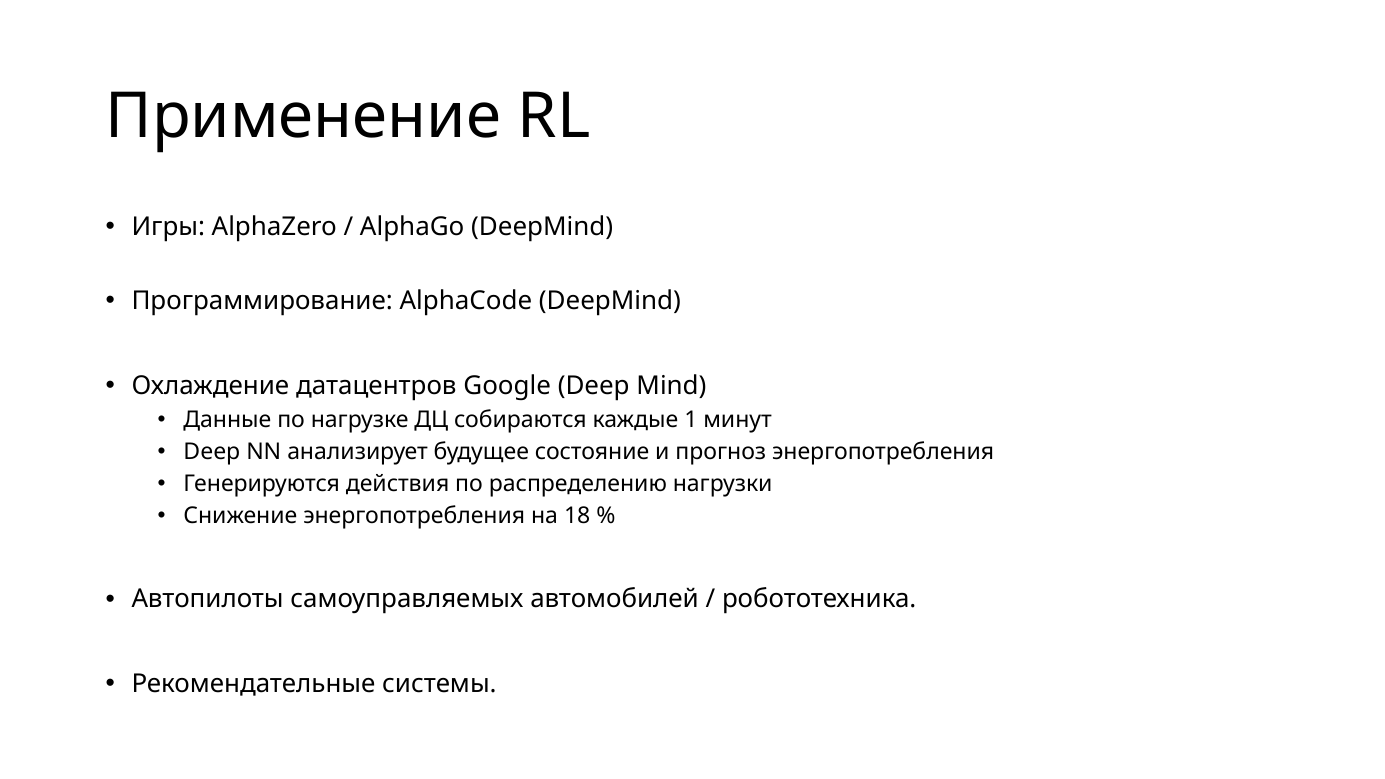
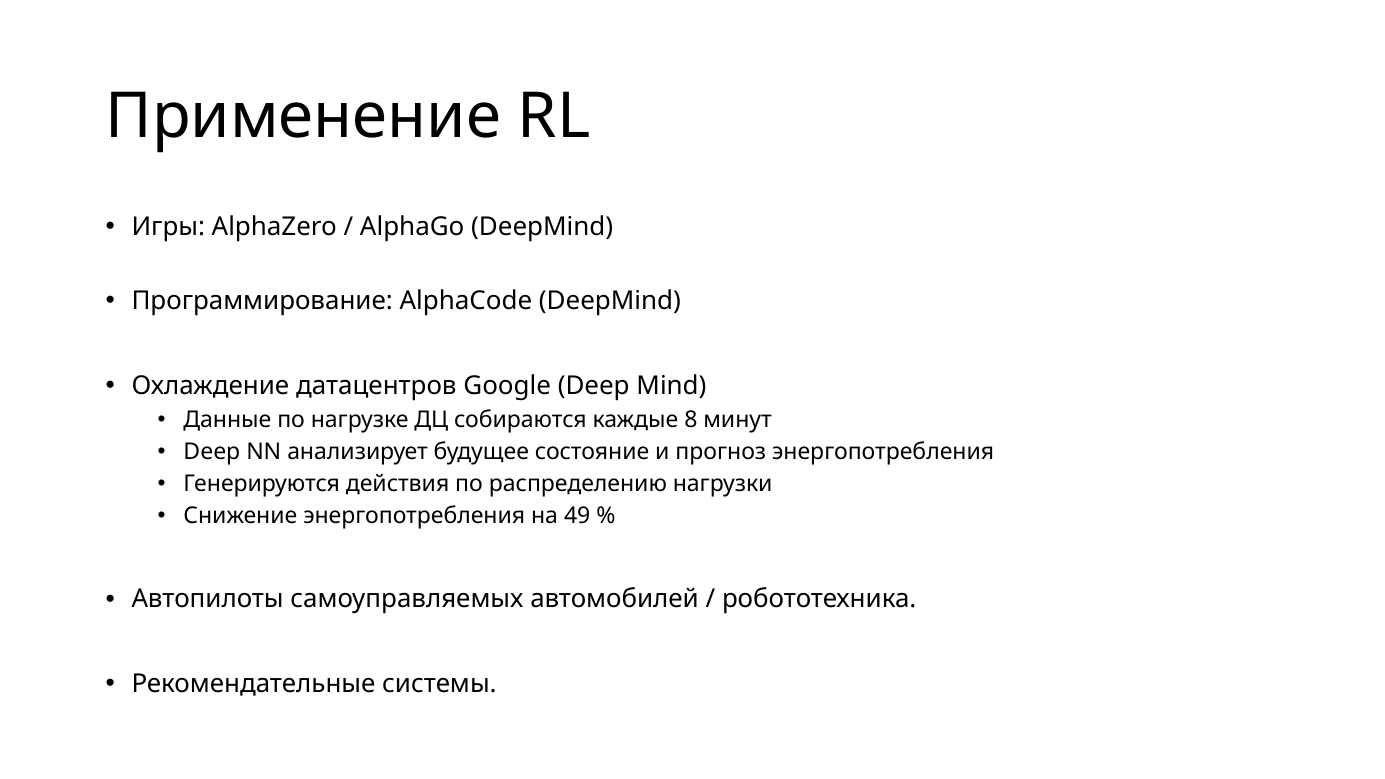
1: 1 -> 8 (691, 420)
18: 18 -> 49 (577, 516)
